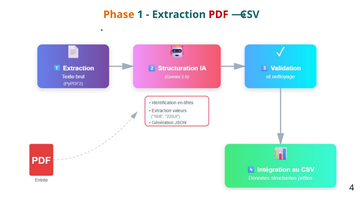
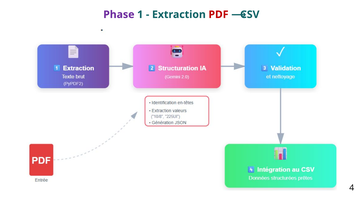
Phase colour: orange -> purple (119, 15)
